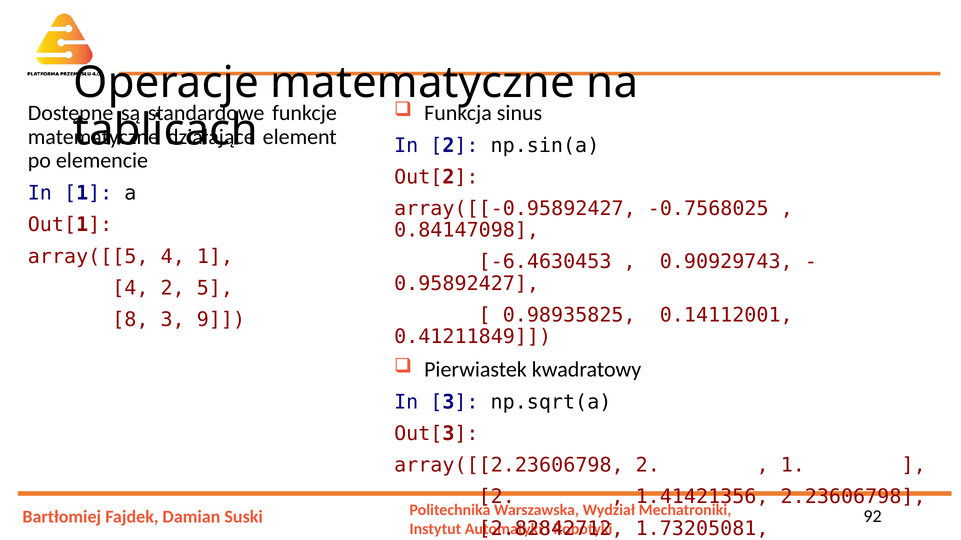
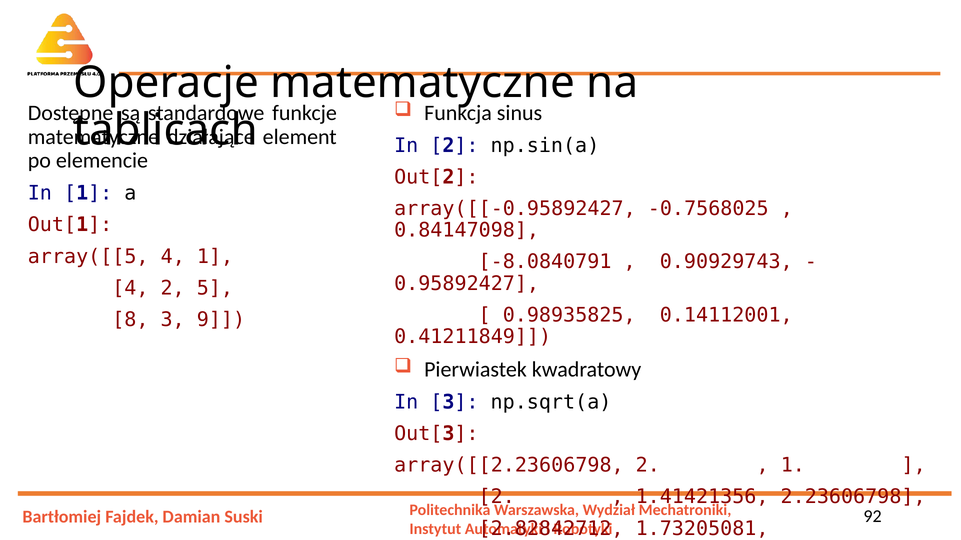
-6.4630453: -6.4630453 -> -8.0840791 (545, 262)
